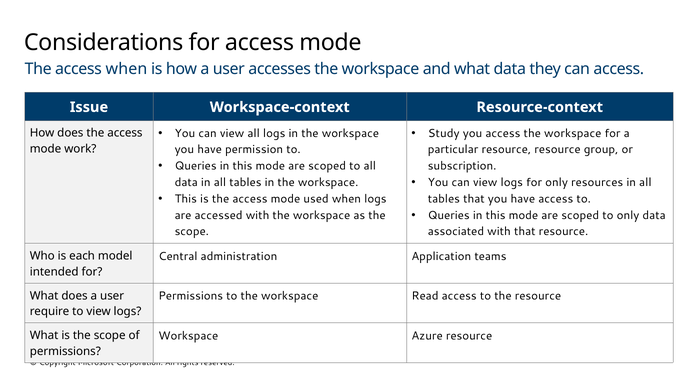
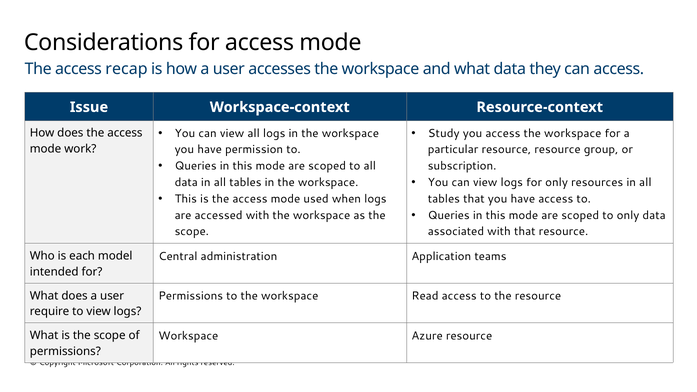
access when: when -> recap (126, 69)
